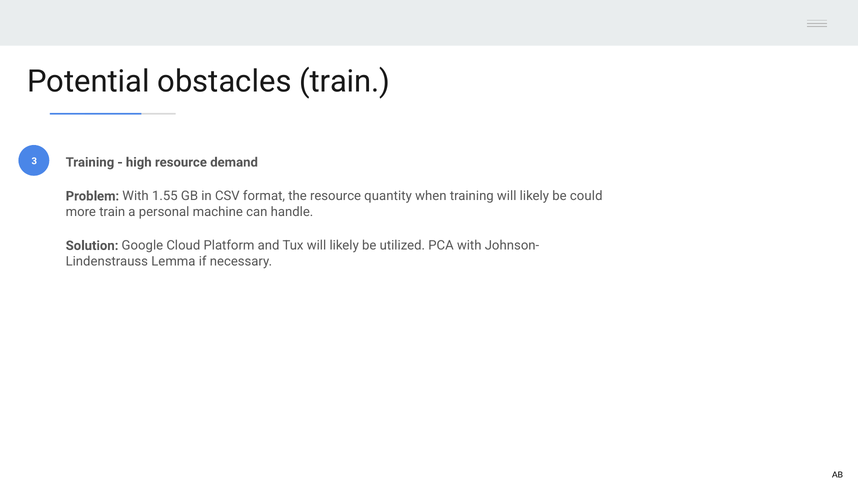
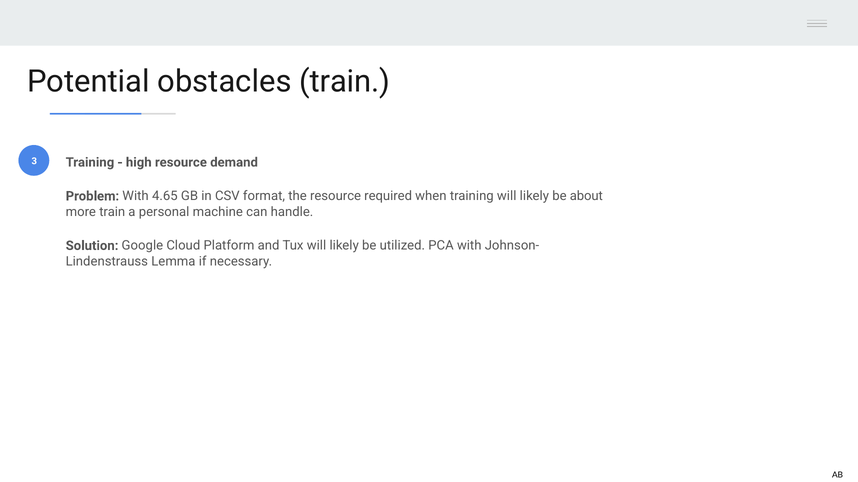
1.55: 1.55 -> 4.65 (165, 196)
quantity: quantity -> required (388, 196)
could: could -> about (586, 196)
